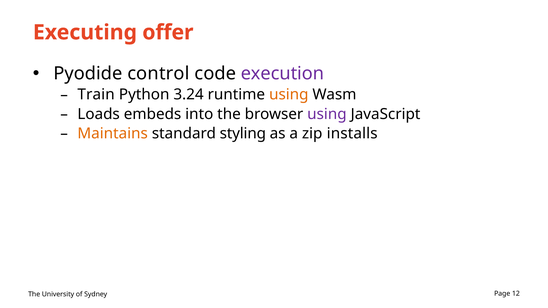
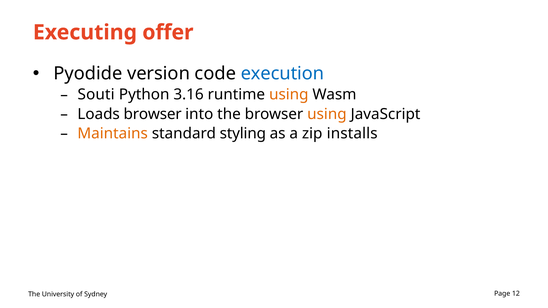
control: control -> version (159, 74)
execution colour: purple -> blue (282, 74)
Train: Train -> Souti (96, 95)
3.24: 3.24 -> 3.16 (189, 95)
Loads embeds: embeds -> browser (153, 114)
using colour: purple -> orange (327, 114)
